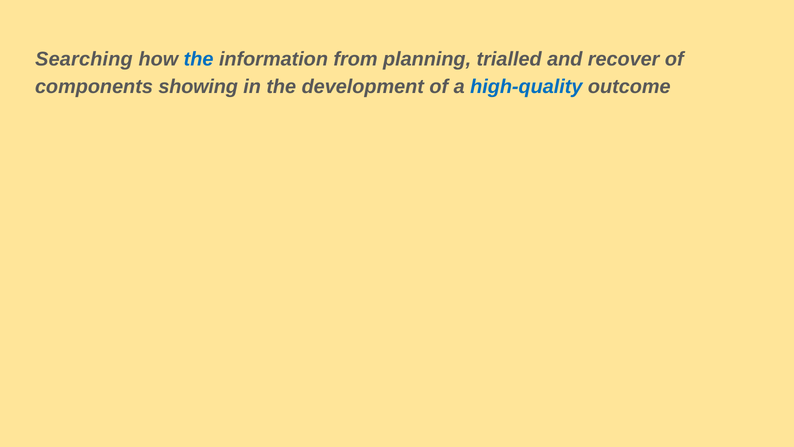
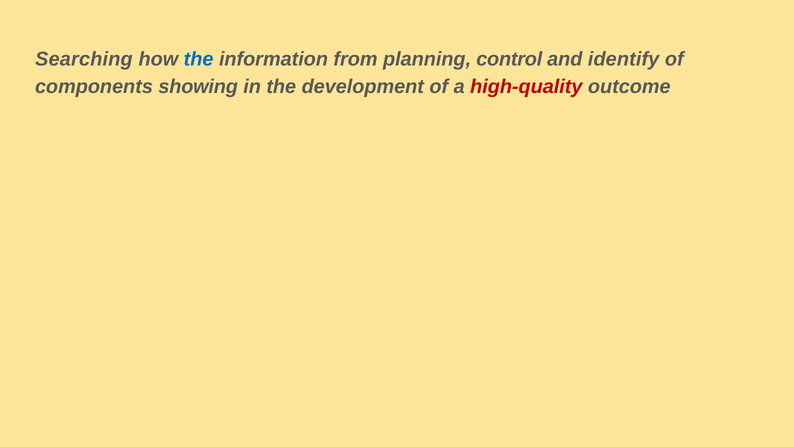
trialled: trialled -> control (509, 59)
recover: recover -> identify (624, 59)
high-quality colour: blue -> red (526, 87)
